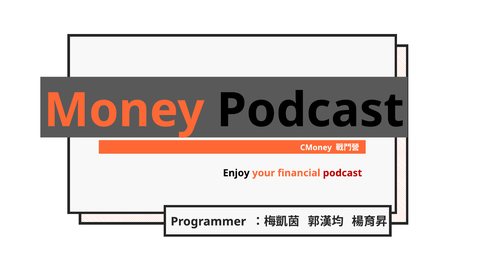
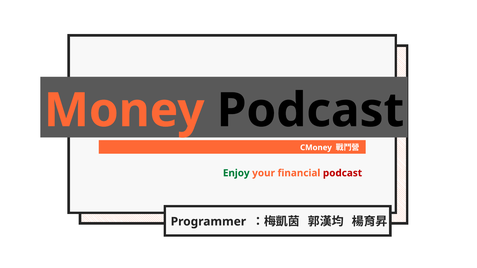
Enjoy colour: black -> green (236, 173)
